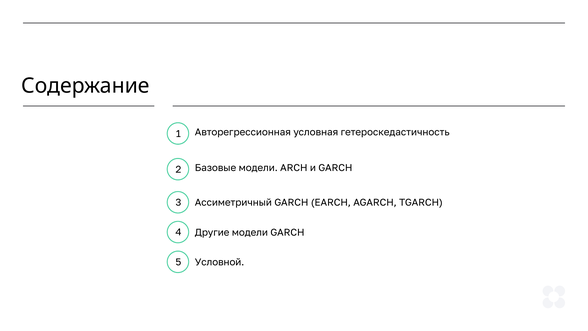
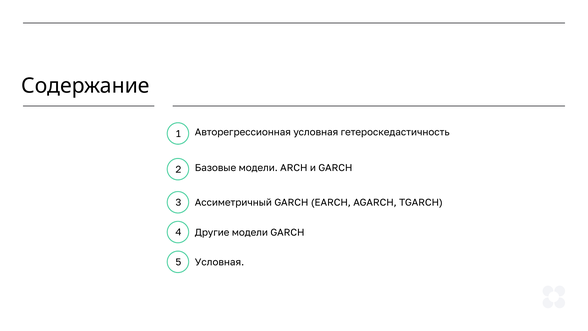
5 Условной: Условной -> Условная (219, 262)
